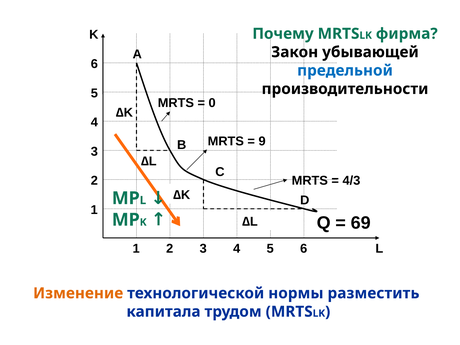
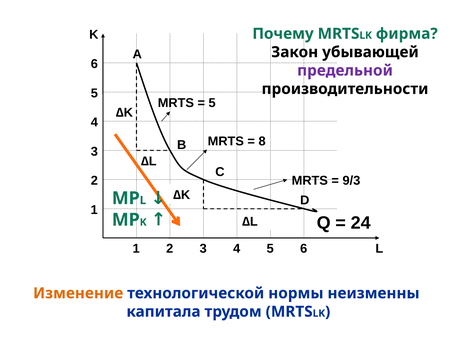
предельной colour: blue -> purple (345, 71)
0: 0 -> 5 (212, 103)
9: 9 -> 8 (262, 141)
4/3: 4/3 -> 9/3 (351, 181)
69: 69 -> 24 (361, 223)
разместить: разместить -> неизменны (374, 293)
